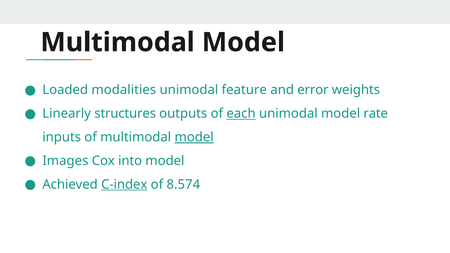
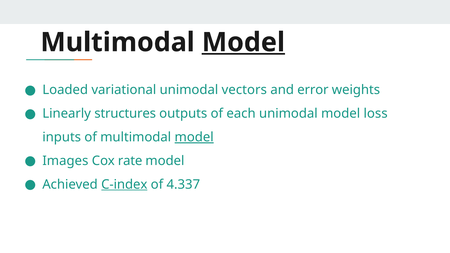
Model underline: none -> present (243, 42)
modalities: modalities -> variational (124, 90)
feature: feature -> vectors (244, 90)
each underline: present -> none (241, 114)
rate: rate -> loss (376, 114)
into: into -> rate (130, 161)
8.574: 8.574 -> 4.337 (183, 185)
